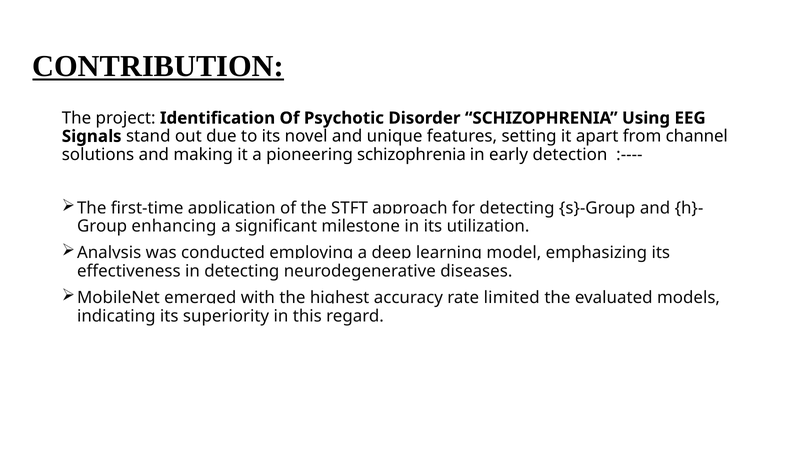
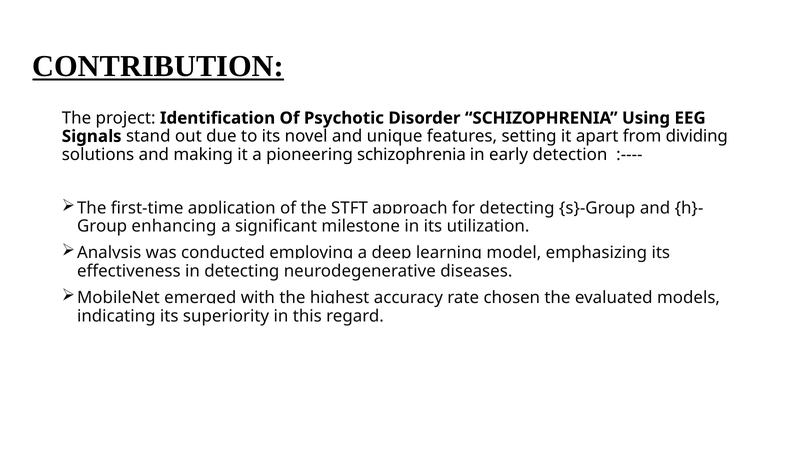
channel: channel -> dividing (697, 136)
limited: limited -> chosen (512, 298)
